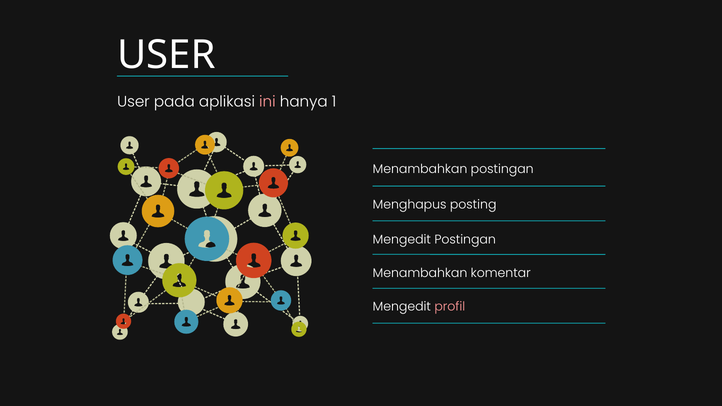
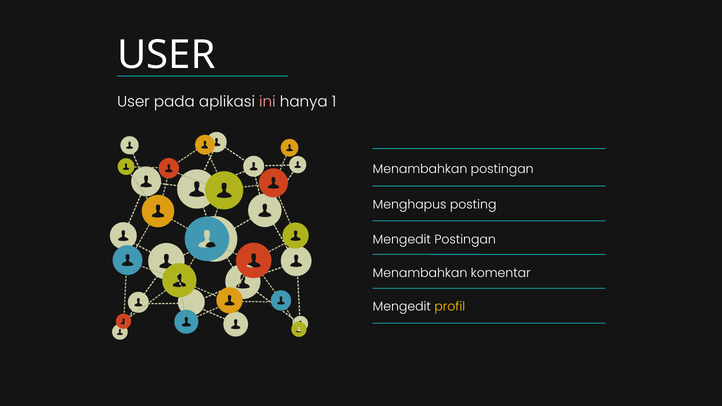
profil colour: pink -> yellow (450, 306)
